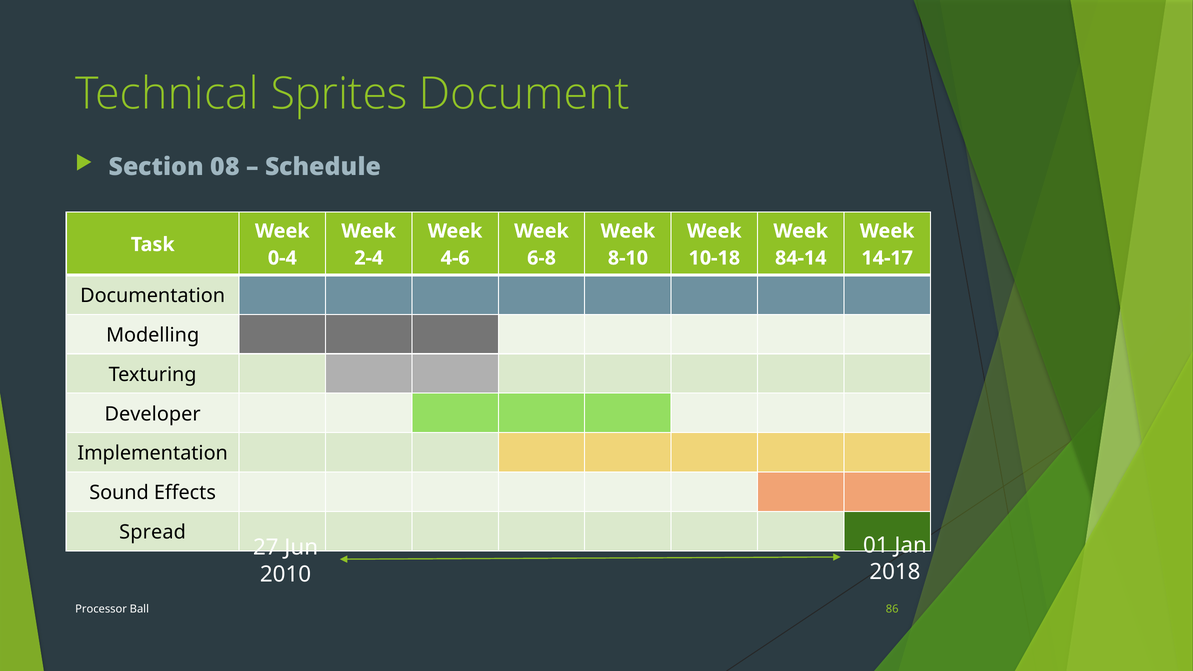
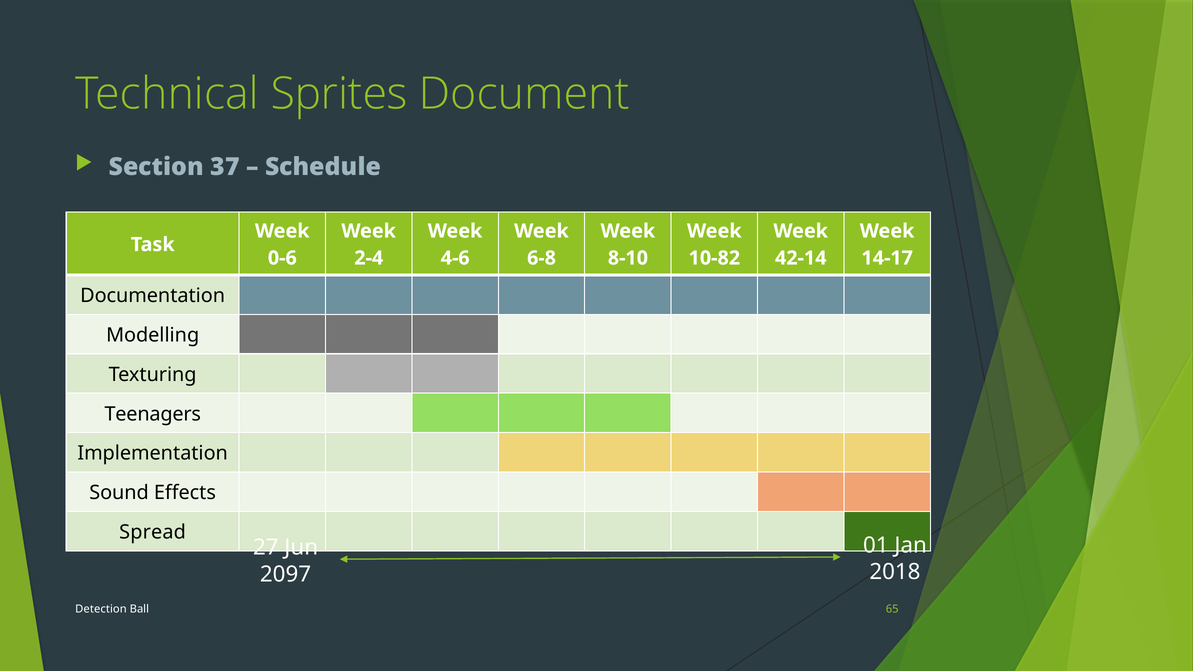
08: 08 -> 37 (225, 167)
0-4: 0-4 -> 0-6 (282, 258)
10-18: 10-18 -> 10-82 (714, 258)
84-14: 84-14 -> 42-14 (801, 258)
Developer: Developer -> Teenagers (153, 414)
2010: 2010 -> 2097 (286, 574)
Processor: Processor -> Detection (101, 609)
86: 86 -> 65 (892, 609)
